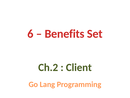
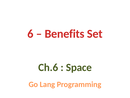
Ch.2: Ch.2 -> Ch.6 (48, 67)
Client: Client -> Space (79, 67)
